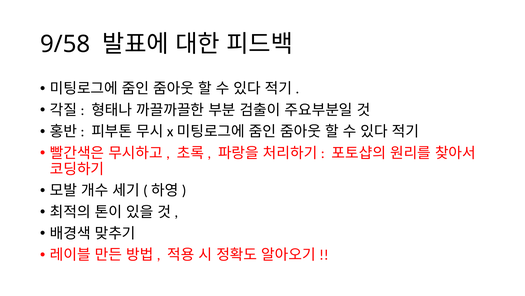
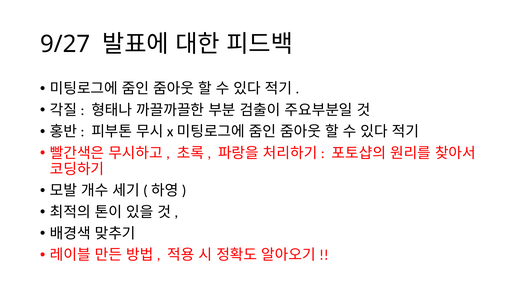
9/58: 9/58 -> 9/27 (65, 44)
